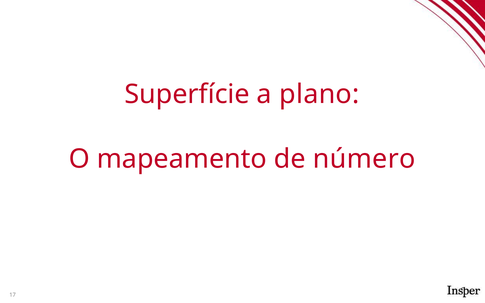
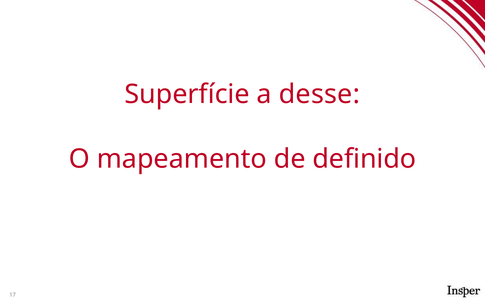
plano: plano -> desse (319, 94)
número: número -> definido (364, 159)
